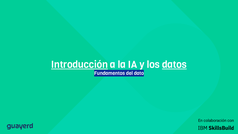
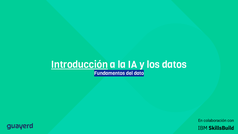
datos underline: present -> none (174, 65)
